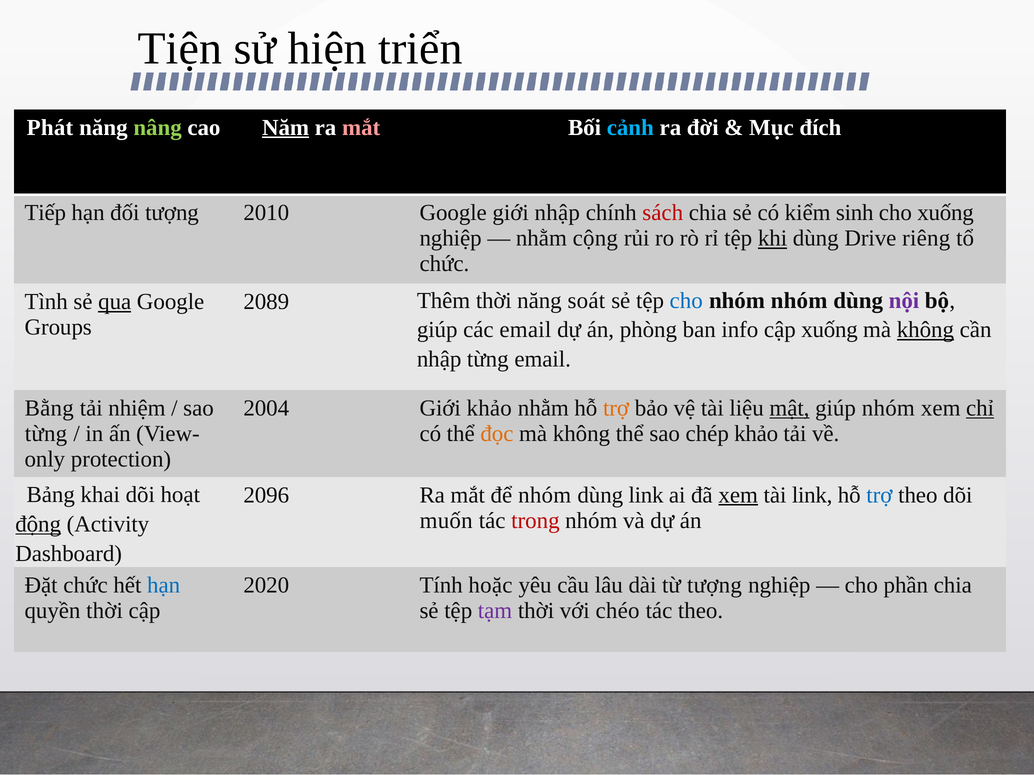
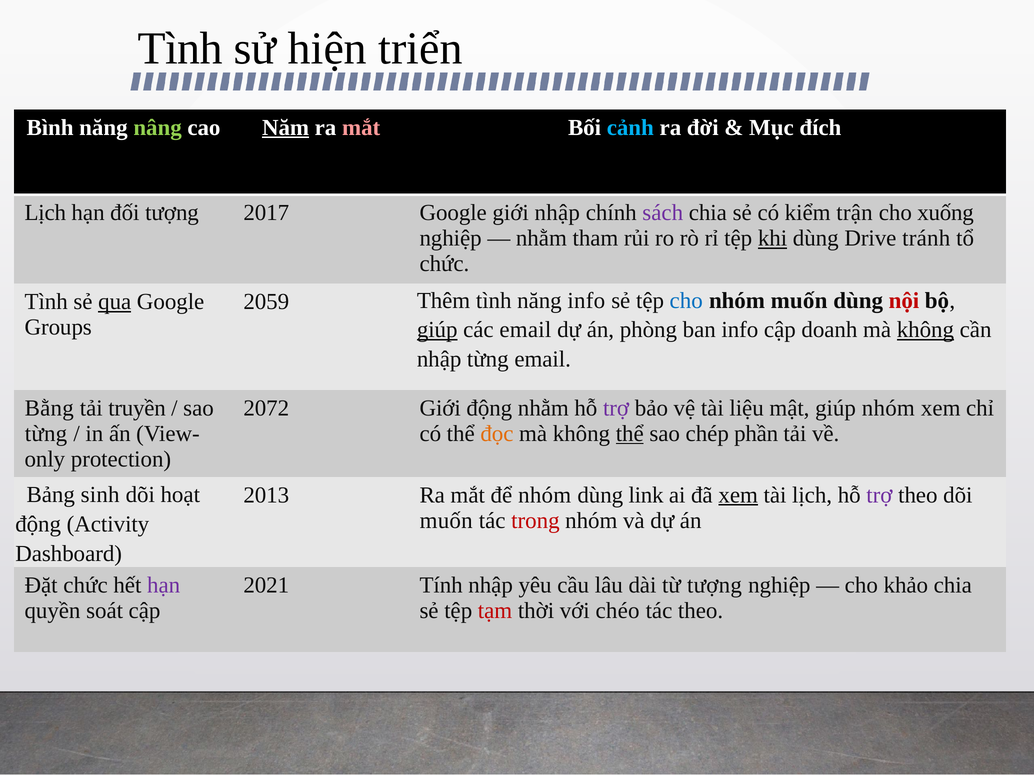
Tiện: Tiện -> Tình (180, 49)
Phát: Phát -> Bình (50, 128)
Tiếp: Tiếp -> Lịch (45, 213)
2010: 2010 -> 2017 (266, 213)
sách colour: red -> purple (663, 213)
sinh: sinh -> trận (855, 213)
cộng: cộng -> tham (595, 238)
riêng: riêng -> tránh (926, 238)
2089: 2089 -> 2059 (266, 302)
Thêm thời: thời -> tình (494, 301)
năng soát: soát -> info (586, 301)
nhóm nhóm: nhóm -> muốn (799, 301)
nội colour: purple -> red (904, 301)
giúp underline: none -> present (437, 330)
cập xuống: xuống -> doanh (829, 330)
nhiệm: nhiệm -> truyền (137, 408)
2004: 2004 -> 2072 (266, 408)
Giới khảo: khảo -> động (489, 408)
trợ colour: orange -> purple (616, 408)
mật underline: present -> none (789, 408)
chỉ underline: present -> none (980, 408)
thể underline: none -> present (630, 434)
chép khảo: khảo -> phần (756, 434)
khai: khai -> sinh (100, 495)
2096: 2096 -> 2013 (266, 495)
tài link: link -> lịch (812, 495)
trợ colour: blue -> purple (879, 495)
động underline: present -> none (38, 524)
hạn colour: blue -> purple (164, 586)
2020: 2020 -> 2021 (266, 586)
Tính hoặc: hoặc -> nhập (491, 586)
phần: phần -> khảo (906, 586)
quyền thời: thời -> soát (105, 611)
tạm colour: purple -> red (495, 611)
